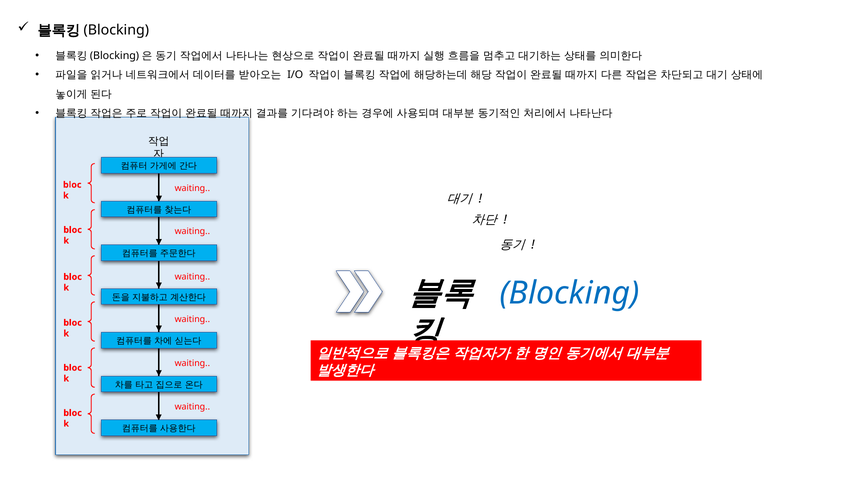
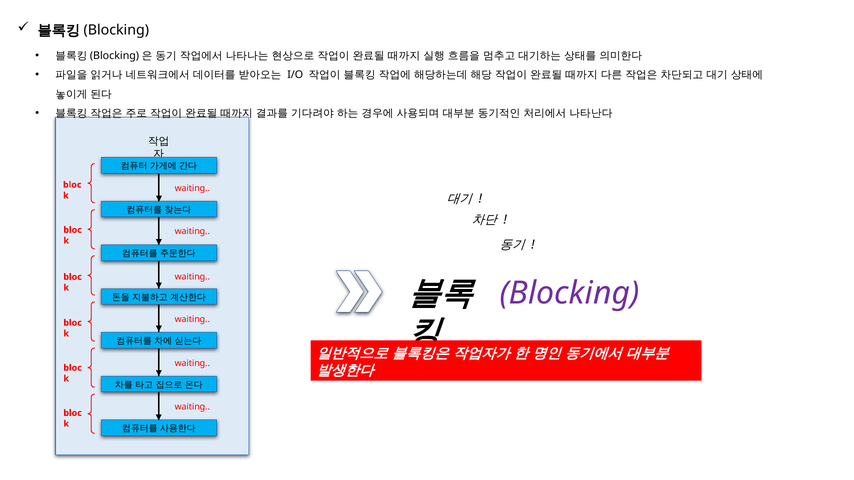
Blocking colour: blue -> purple (570, 293)
